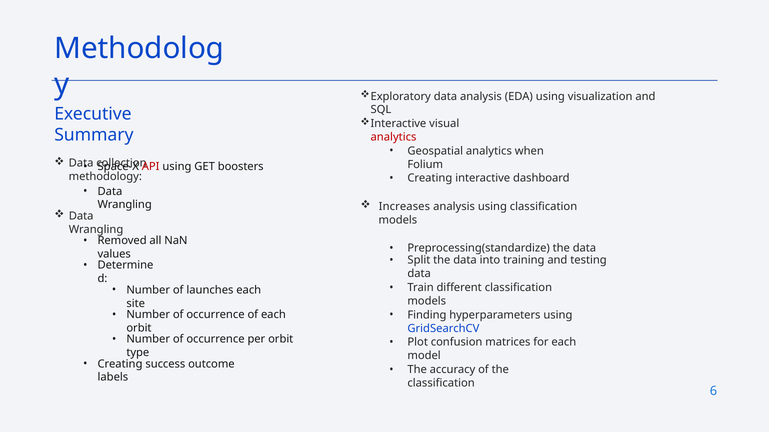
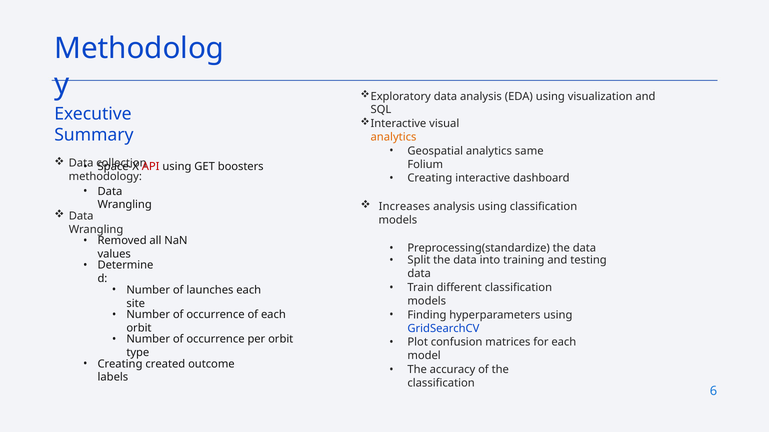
analytics colour: red -> orange (394, 137)
when: when -> same (529, 151)
success: success -> created (165, 364)
